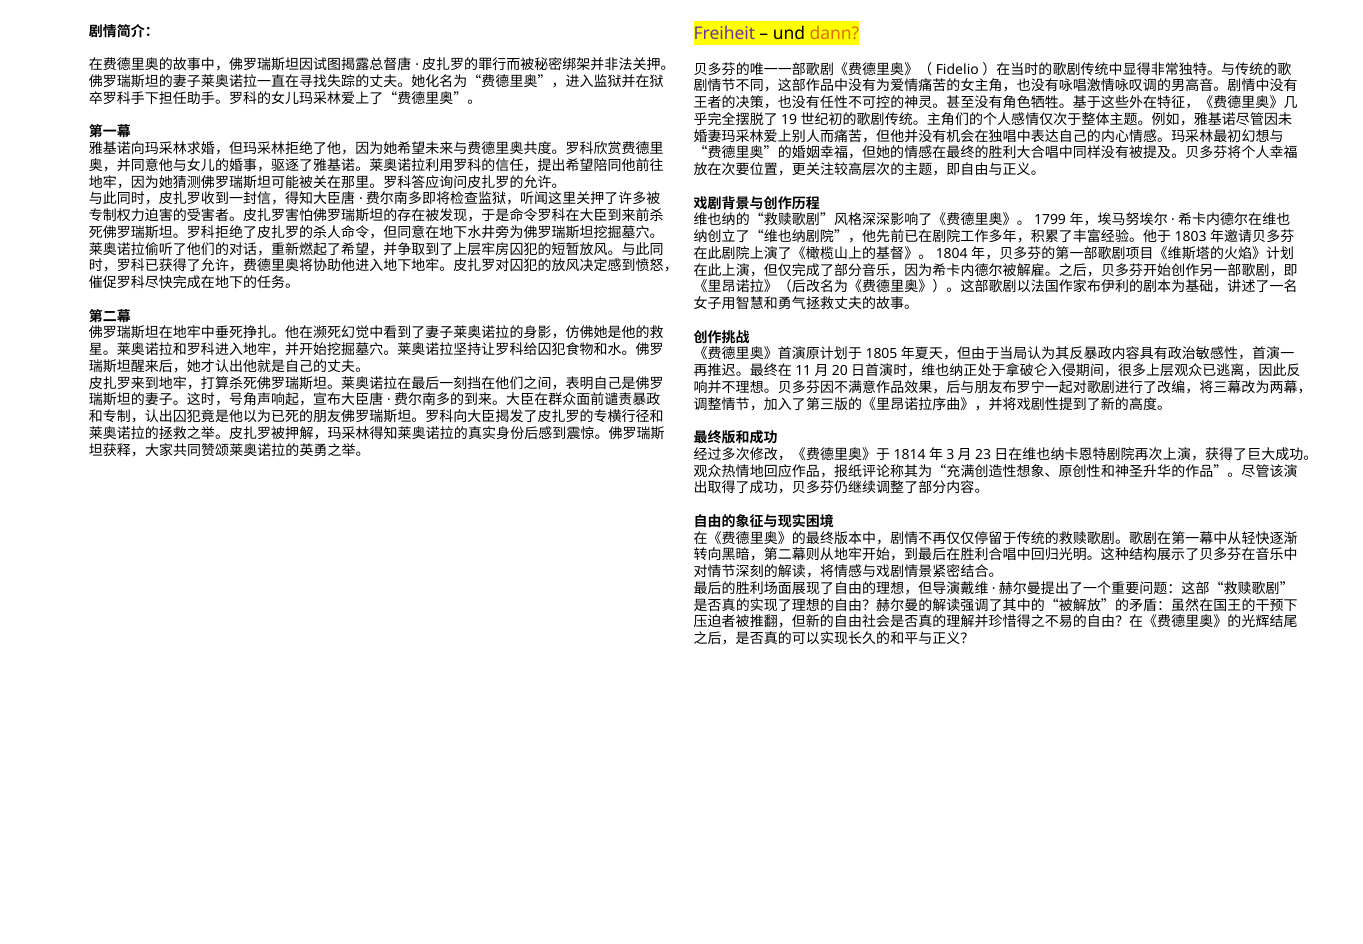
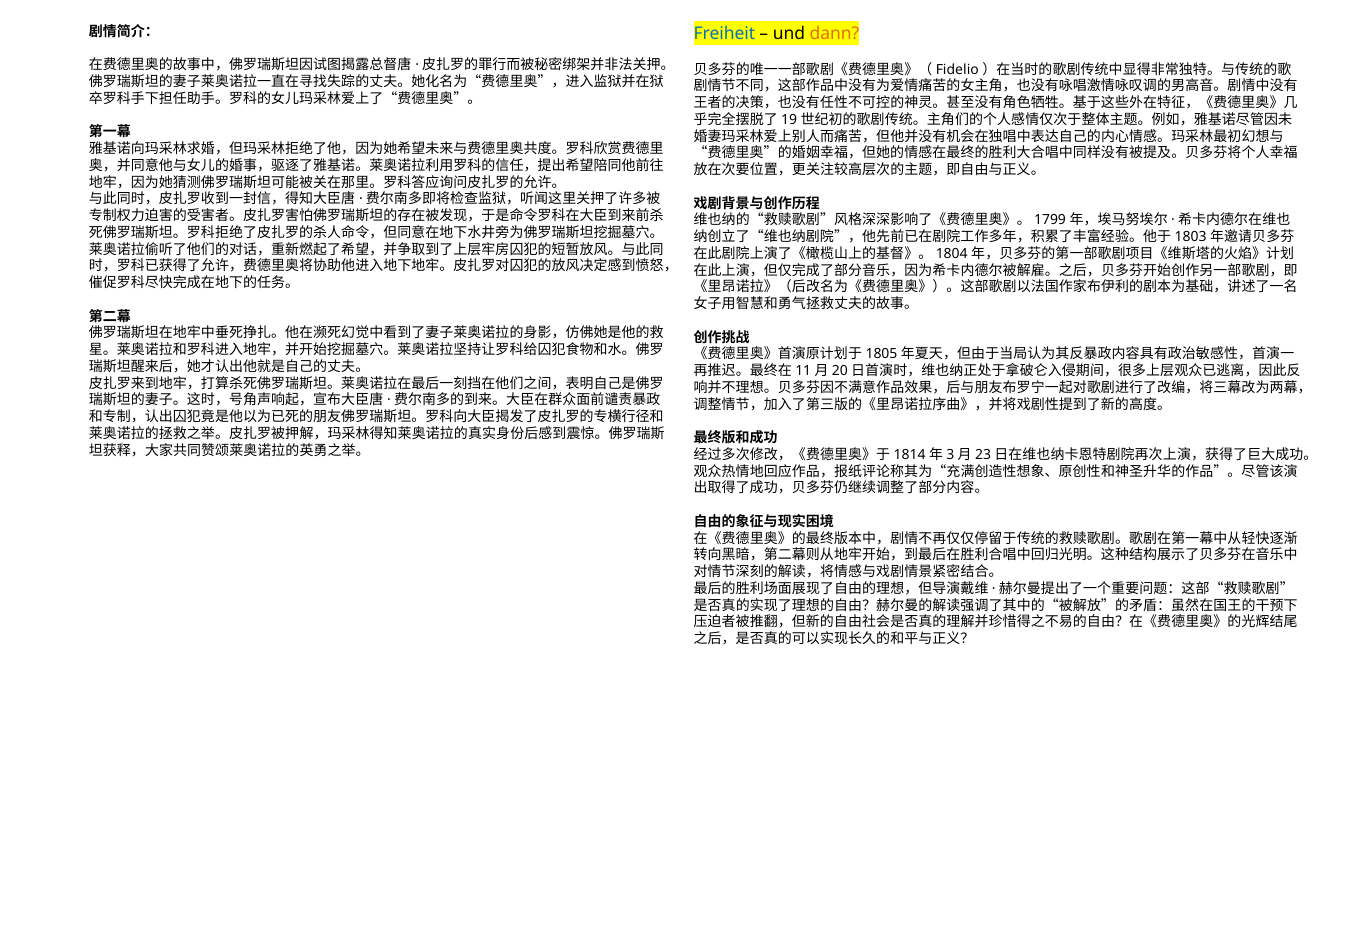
Freiheit colour: purple -> blue (724, 34)
